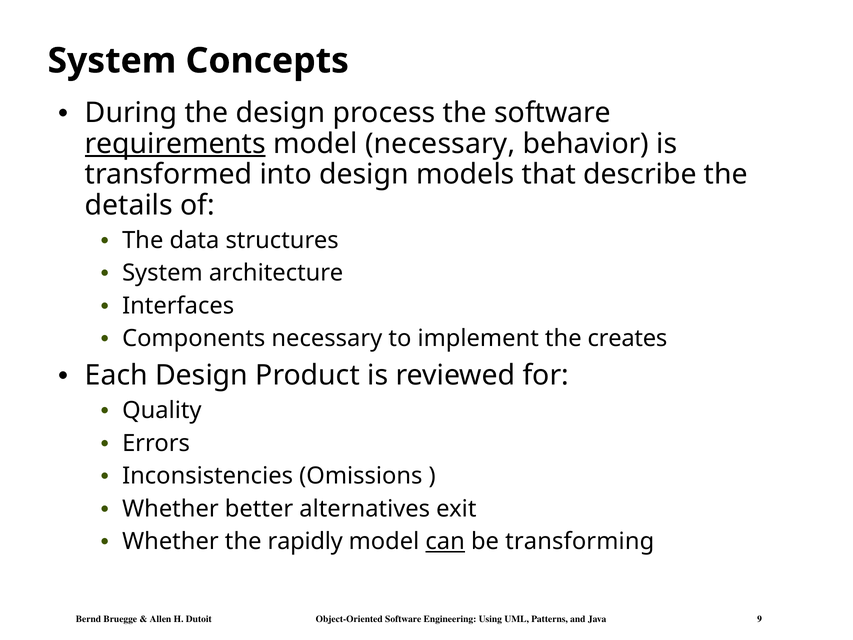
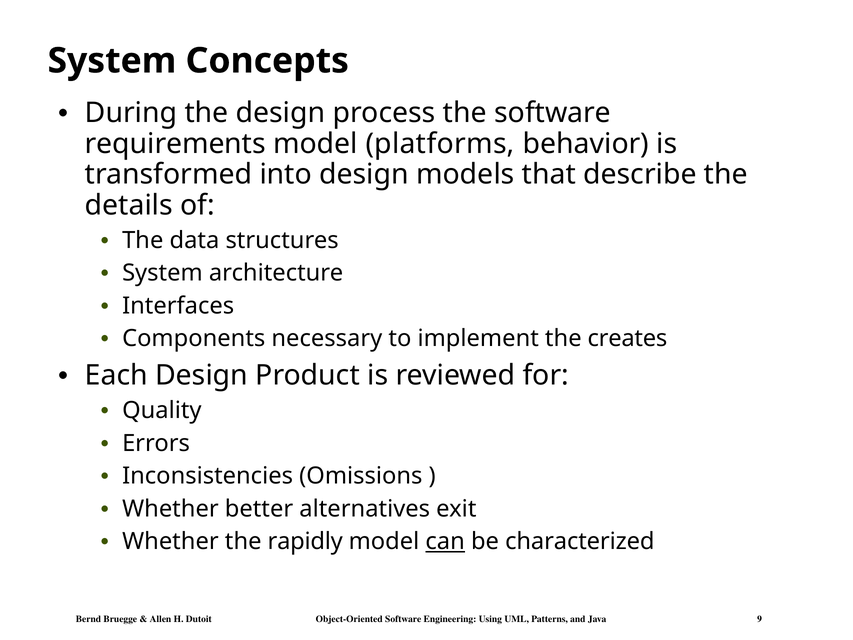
requirements underline: present -> none (175, 144)
model necessary: necessary -> platforms (440, 144)
transforming: transforming -> characterized (580, 541)
